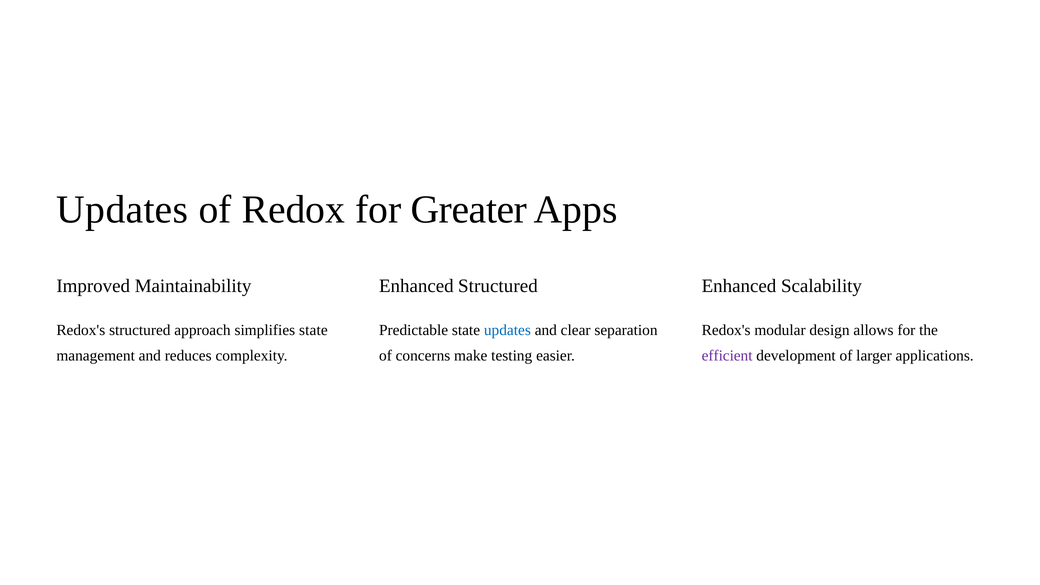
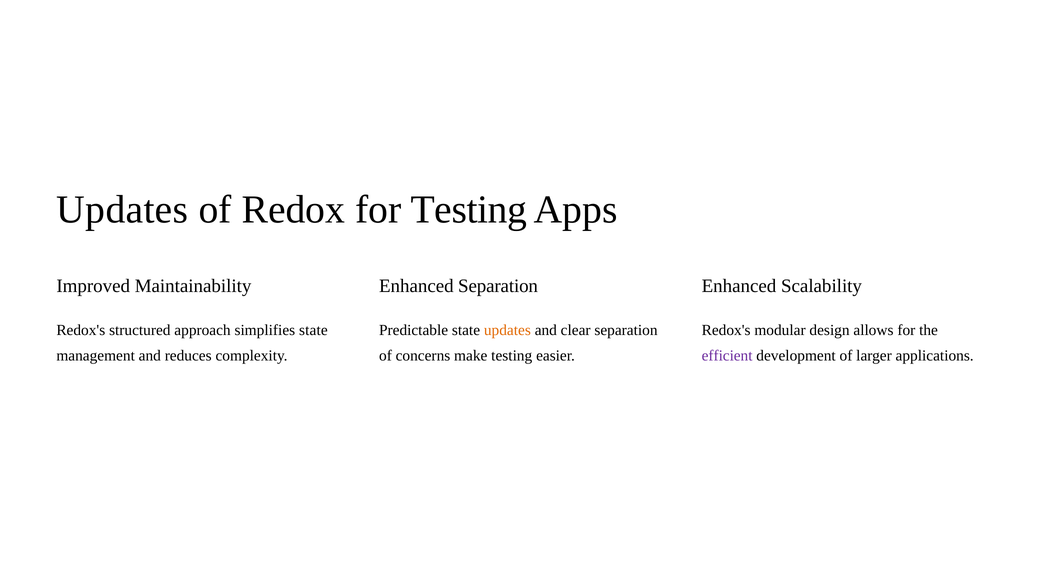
for Greater: Greater -> Testing (469, 210)
Enhanced Structured: Structured -> Separation (498, 286)
updates colour: blue -> orange (507, 330)
